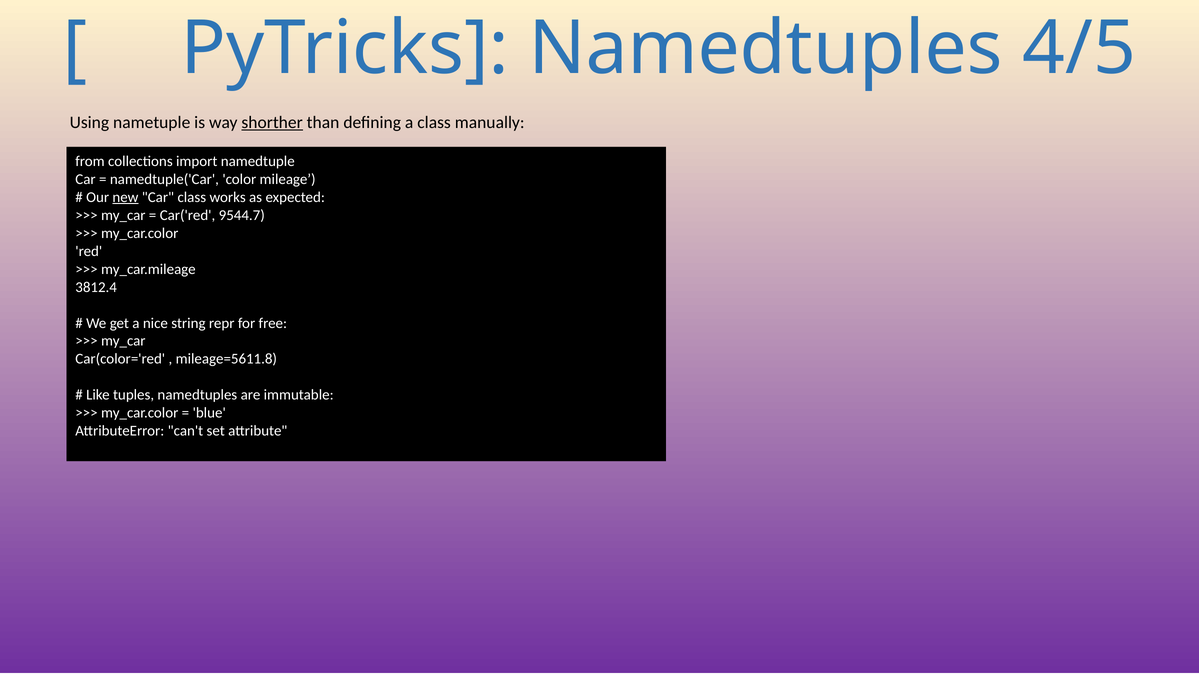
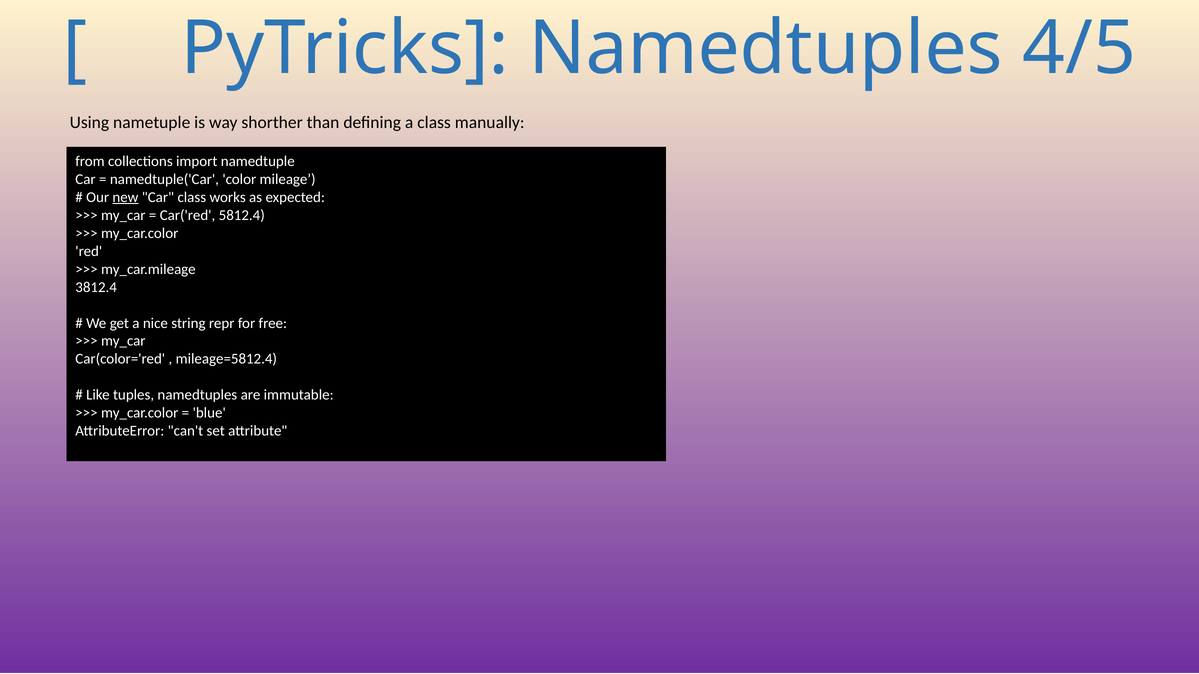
shorther underline: present -> none (272, 122)
9544.7: 9544.7 -> 5812.4 (242, 215)
mileage=5611.8: mileage=5611.8 -> mileage=5812.4 (226, 359)
